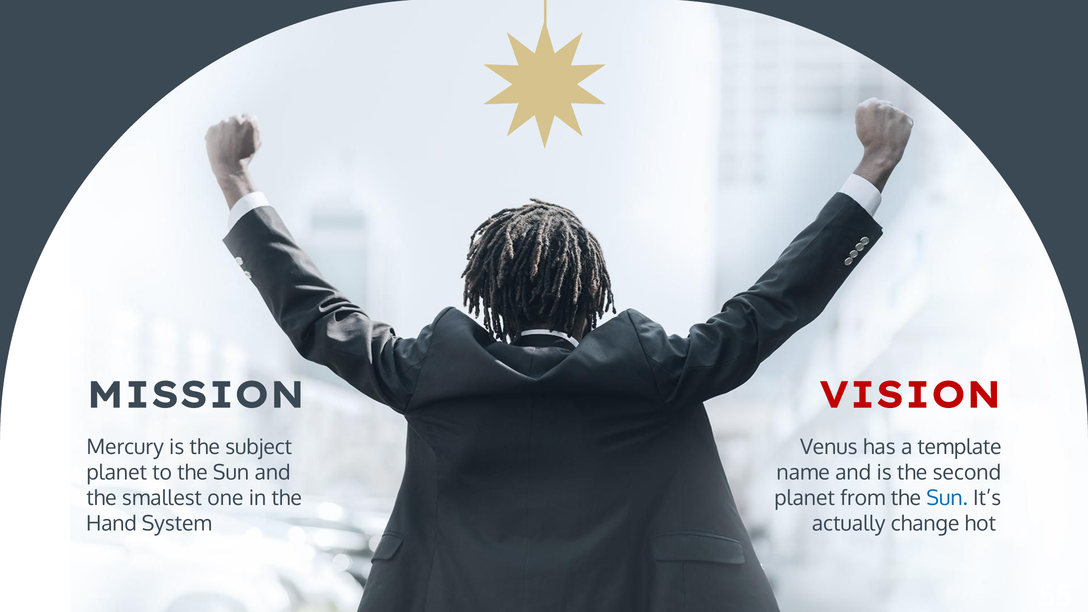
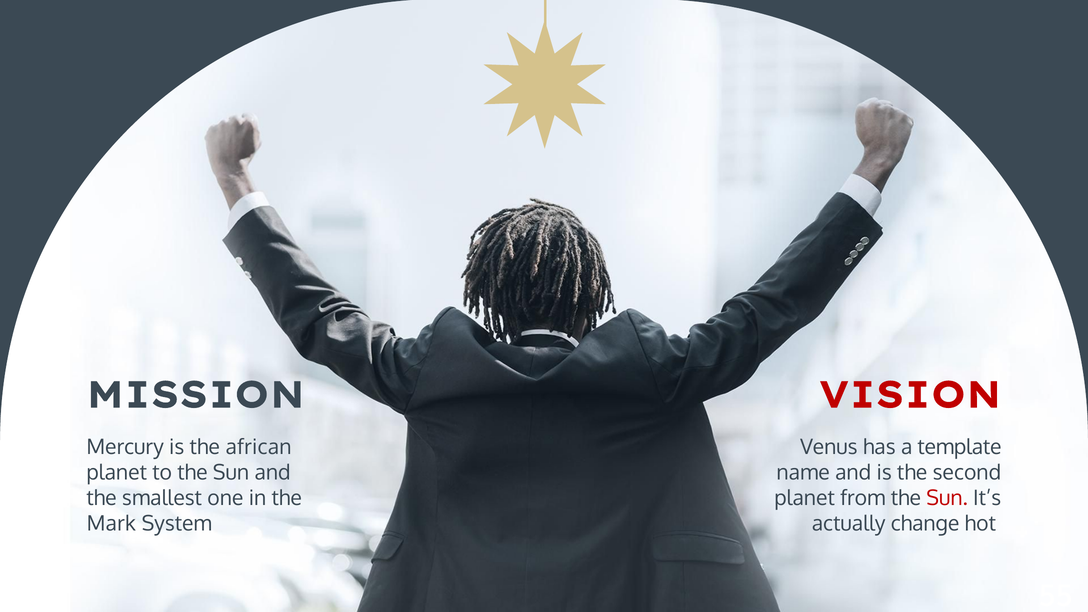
subject: subject -> african (259, 447)
Sun colour: blue -> red (947, 498)
Hand: Hand -> Mark (111, 524)
